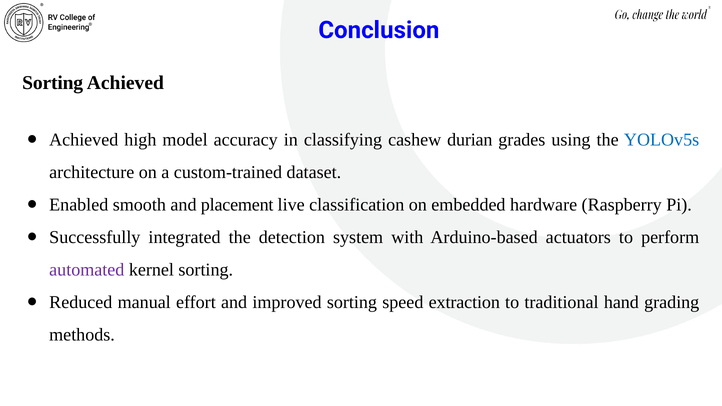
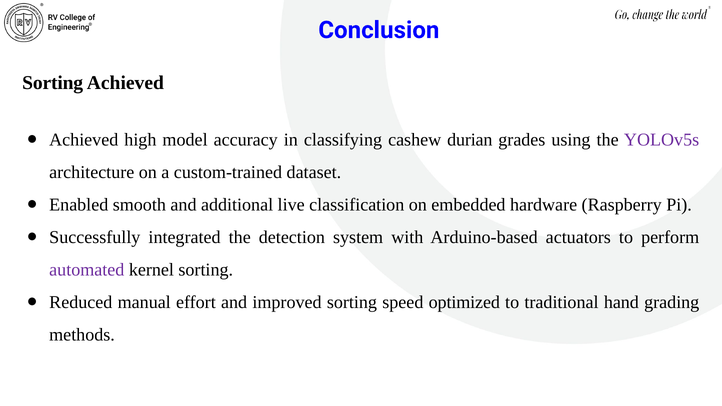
YOLOv5s colour: blue -> purple (662, 140)
placement: placement -> additional (237, 205)
extraction: extraction -> optimized (464, 302)
